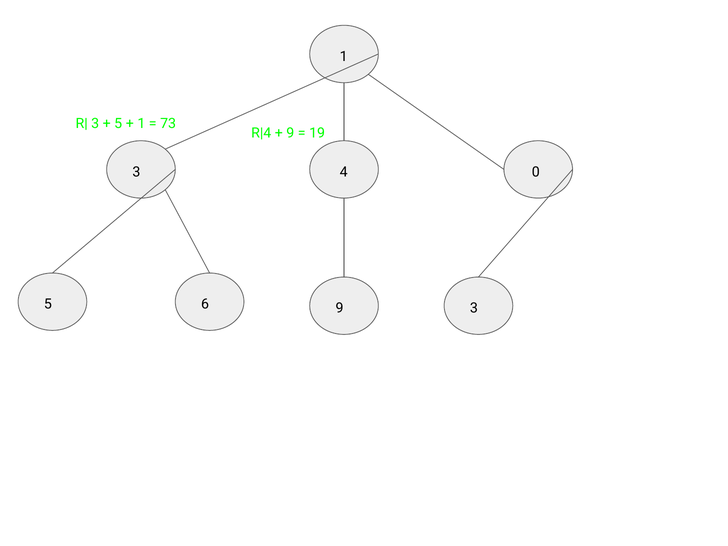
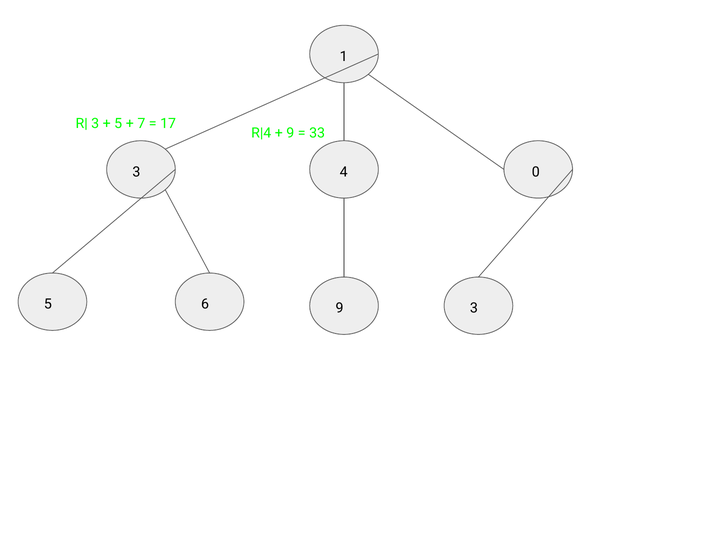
1: 1 -> 7 (141, 123)
73: 73 -> 17 (168, 123)
19: 19 -> 33 (317, 133)
